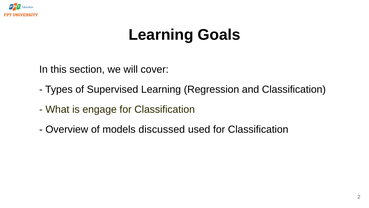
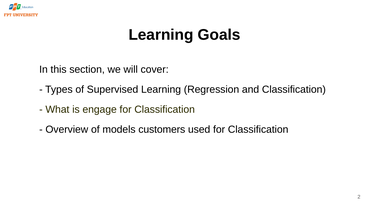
discussed: discussed -> customers (162, 129)
